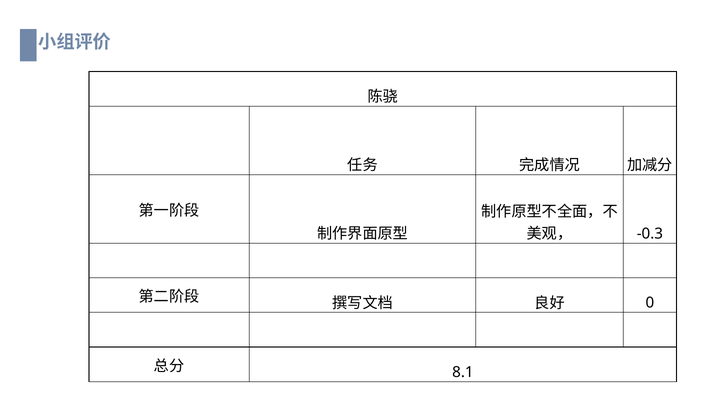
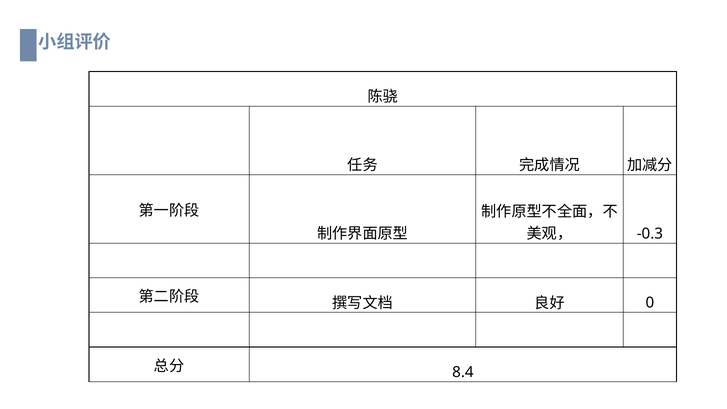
8.1: 8.1 -> 8.4 (463, 372)
